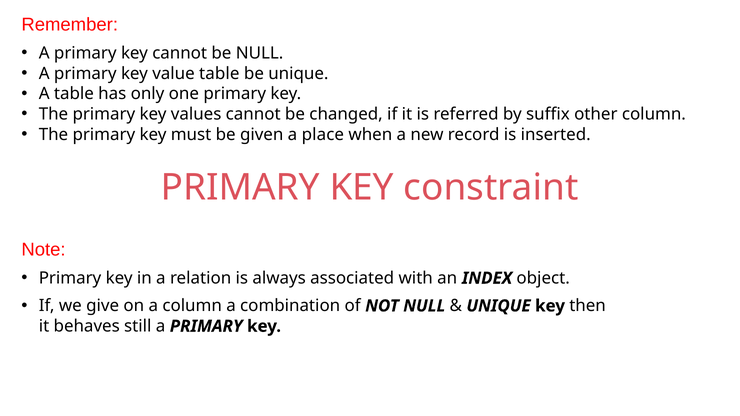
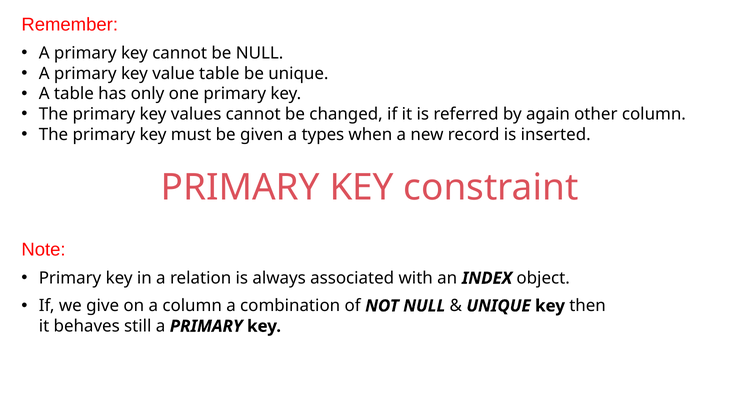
suffix: suffix -> again (548, 114)
place: place -> types (323, 135)
